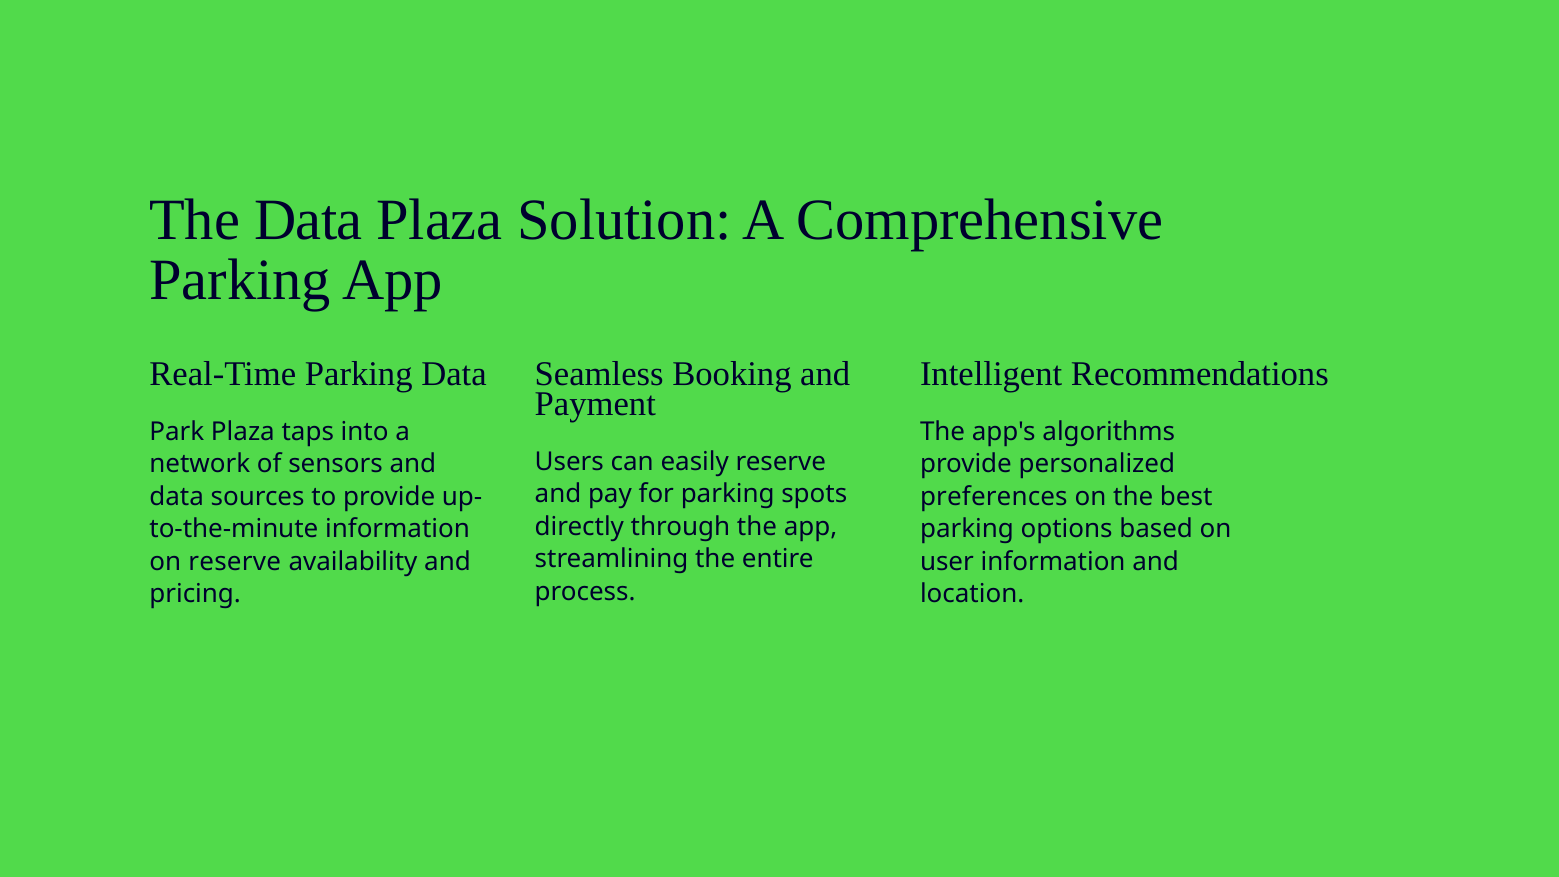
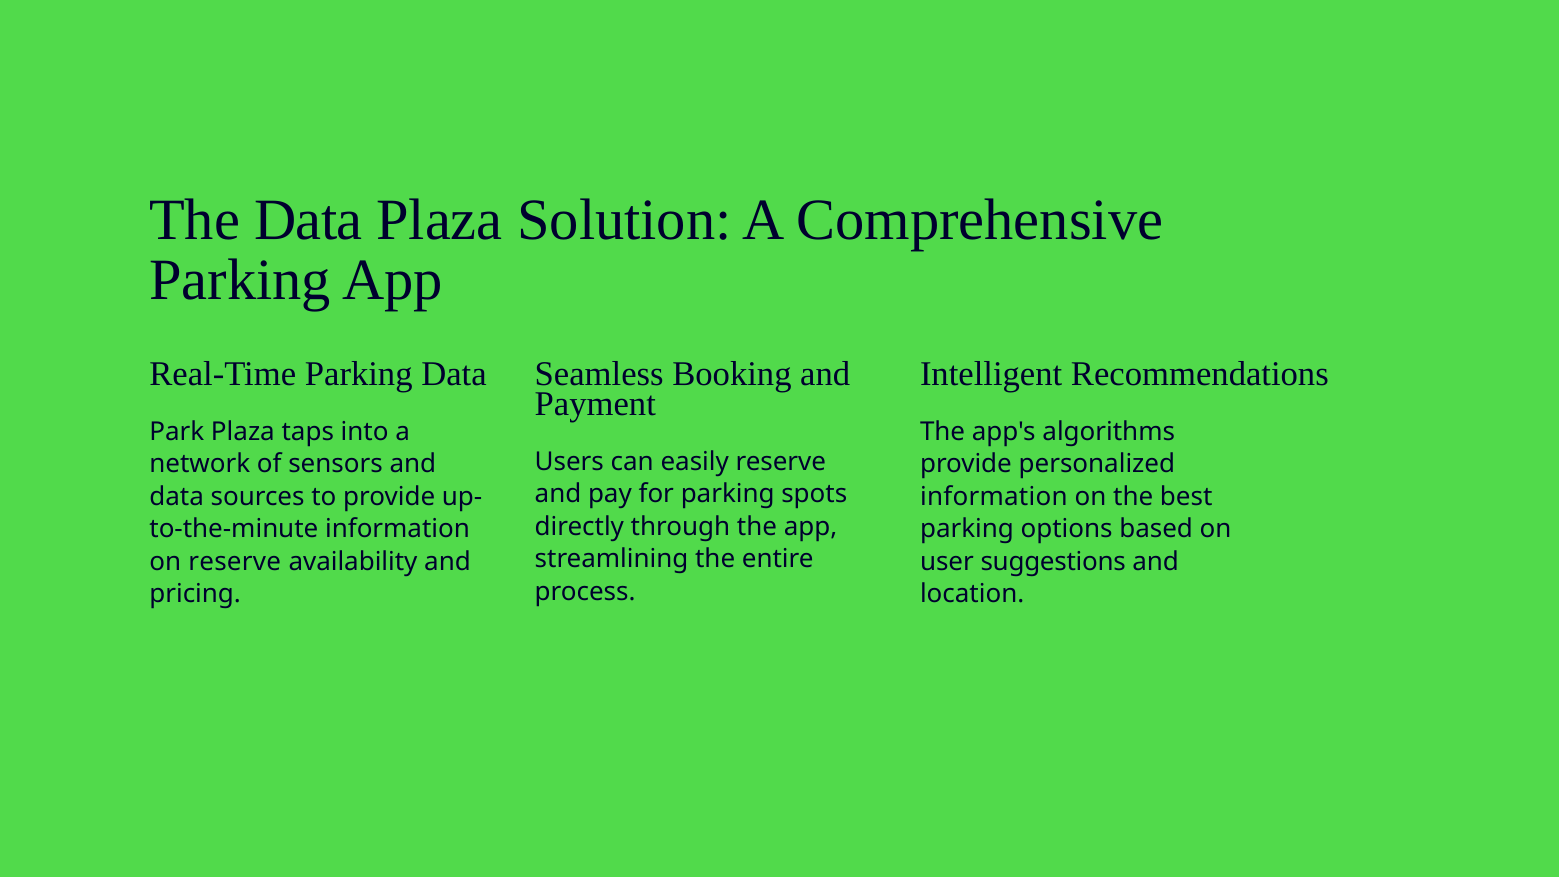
preferences: preferences -> information (994, 497)
user information: information -> suggestions (1053, 562)
